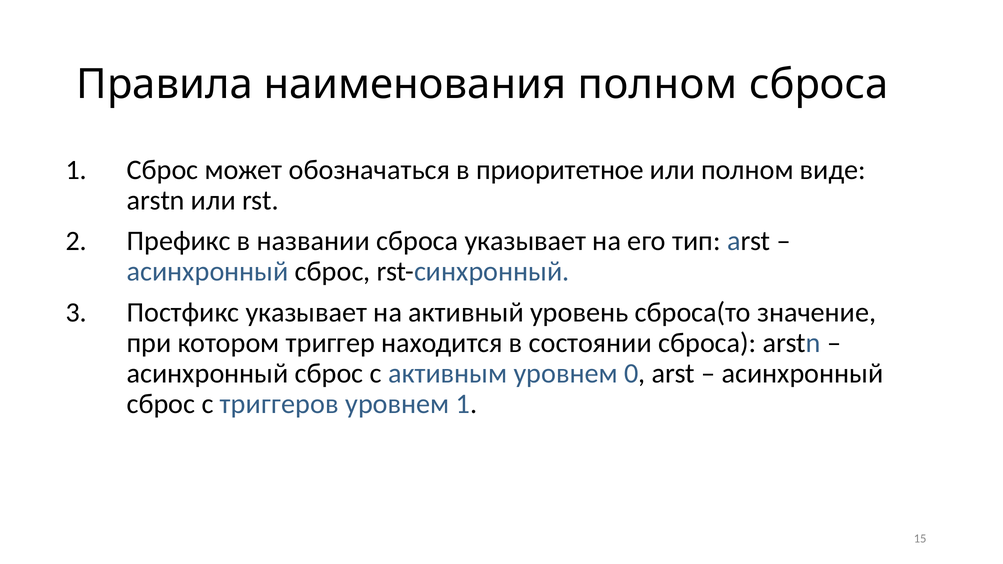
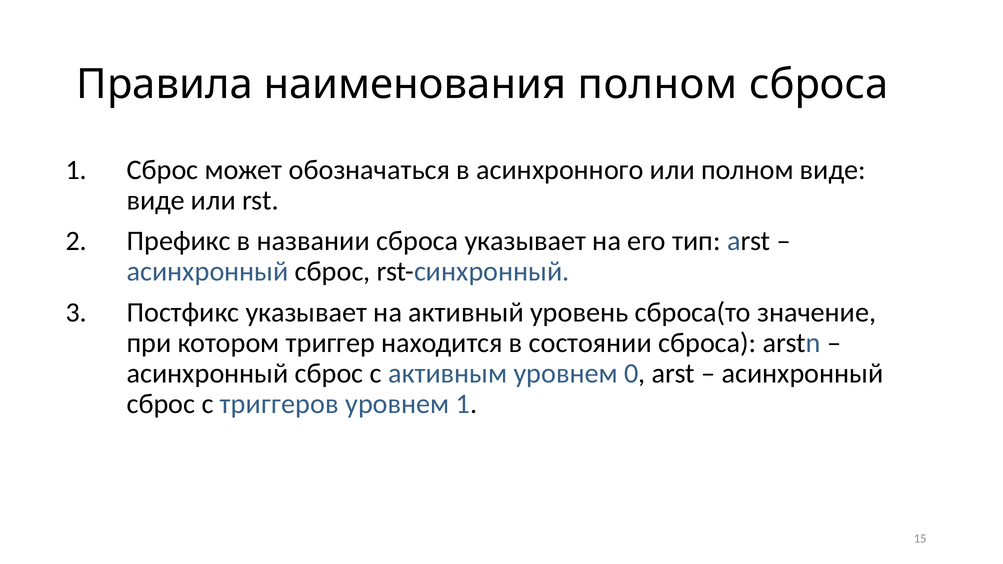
приоритетное: приоритетное -> асинхронного (560, 170)
arstn: arstn -> виде (156, 200)
